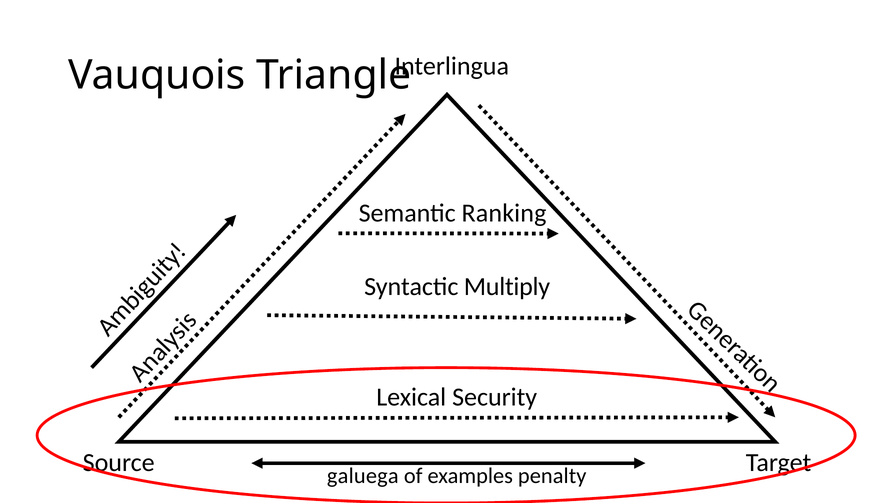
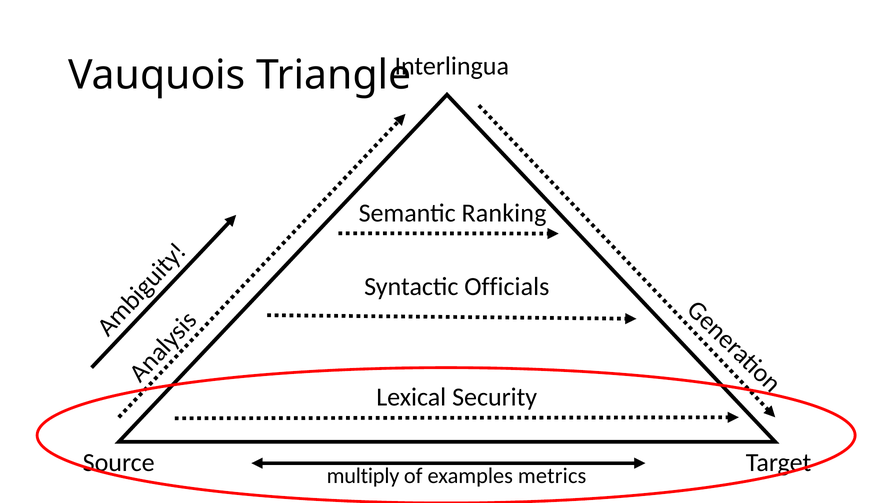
Multiply: Multiply -> Officials (507, 287)
galuega: galuega -> multiply (363, 476)
penalty: penalty -> metrics (552, 476)
